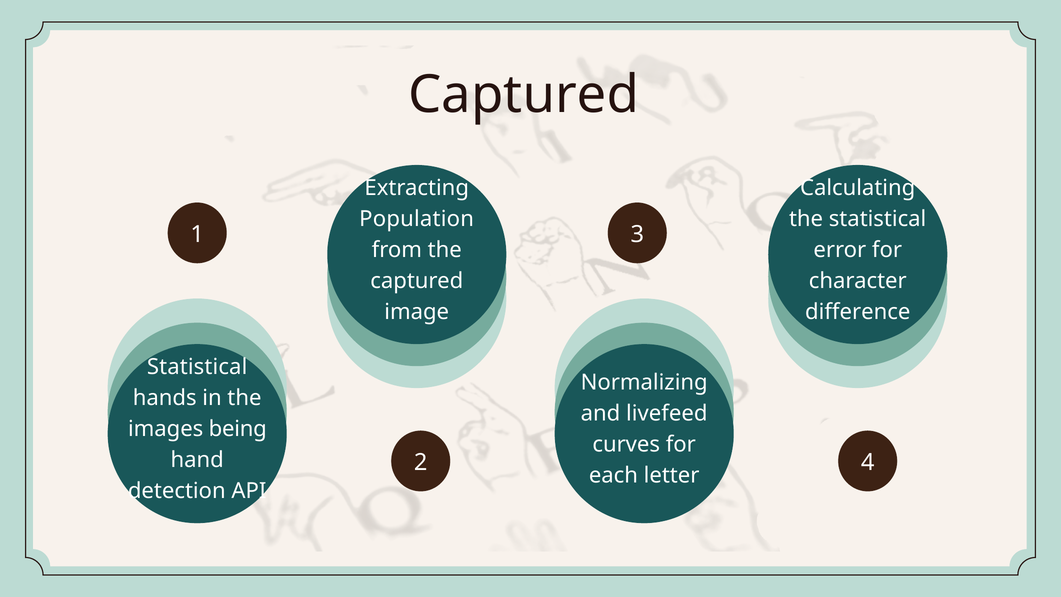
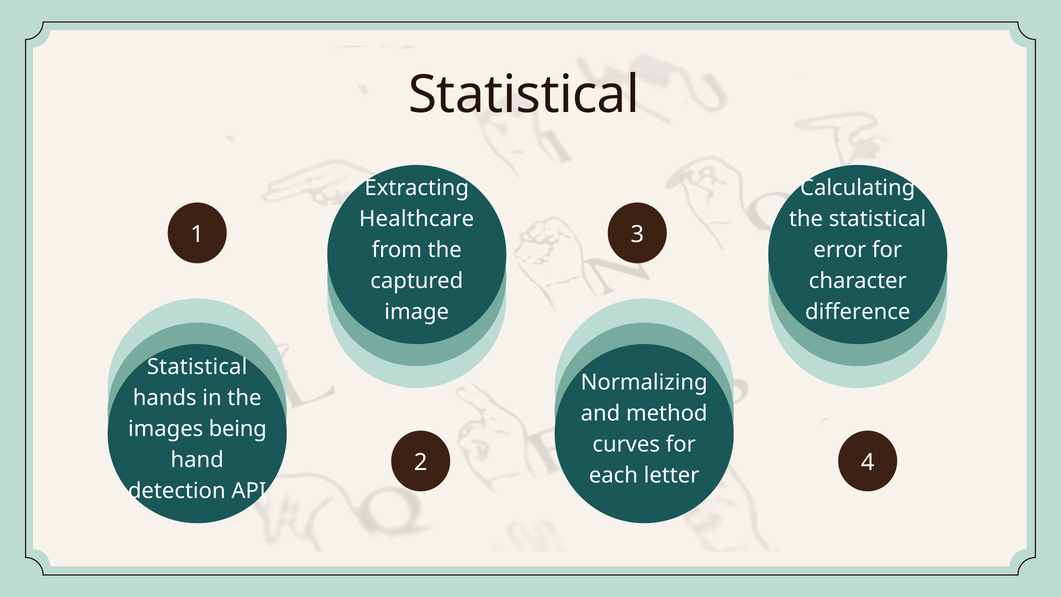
Captured: Captured -> Statistical (524, 95)
Population: Population -> Healthcare (417, 219)
livefeed: livefeed -> method (667, 413)
